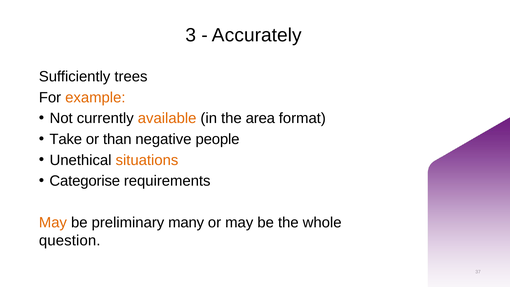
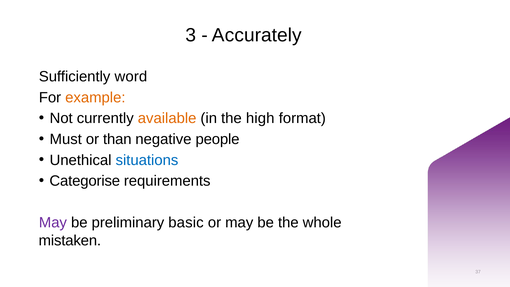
trees: trees -> word (131, 77)
area: area -> high (260, 118)
Take: Take -> Must (66, 139)
situations colour: orange -> blue (147, 160)
May colour: orange -> purple (53, 223)
many: many -> basic (186, 223)
question: question -> mistaken (70, 240)
